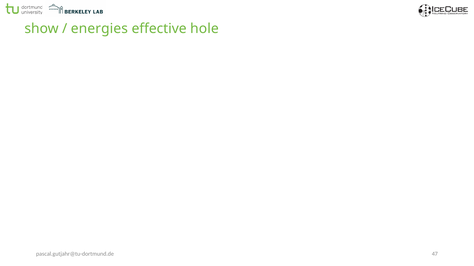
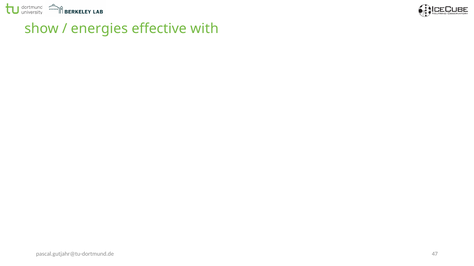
hole: hole -> with (204, 29)
